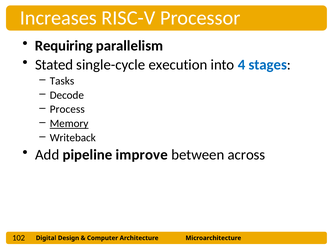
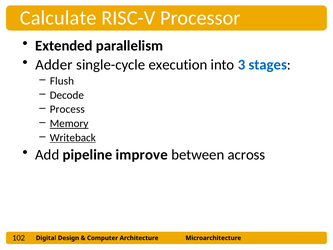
Increases: Increases -> Calculate (58, 18)
Requiring: Requiring -> Extended (64, 46)
Stated: Stated -> Adder (54, 65)
4: 4 -> 3 (242, 65)
Tasks: Tasks -> Flush (62, 81)
Writeback underline: none -> present (73, 138)
